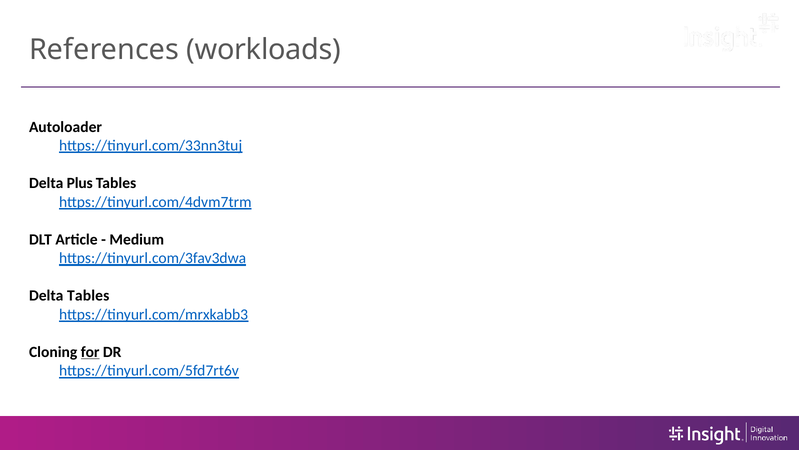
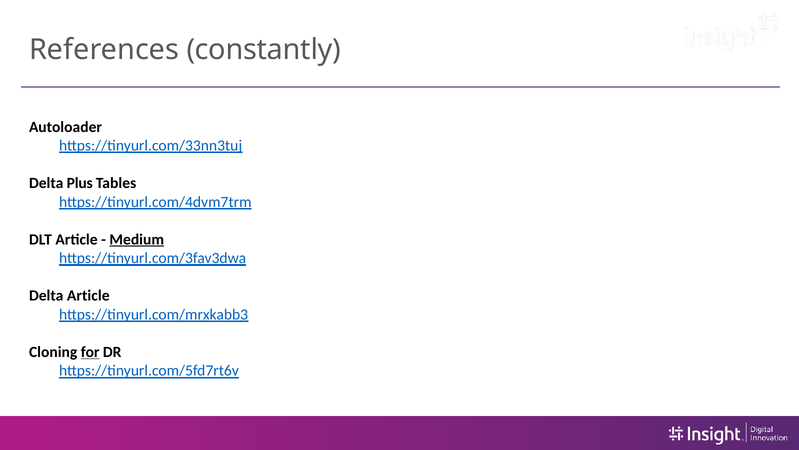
workloads: workloads -> constantly (264, 50)
Medium underline: none -> present (137, 239)
Delta Tables: Tables -> Article (88, 295)
